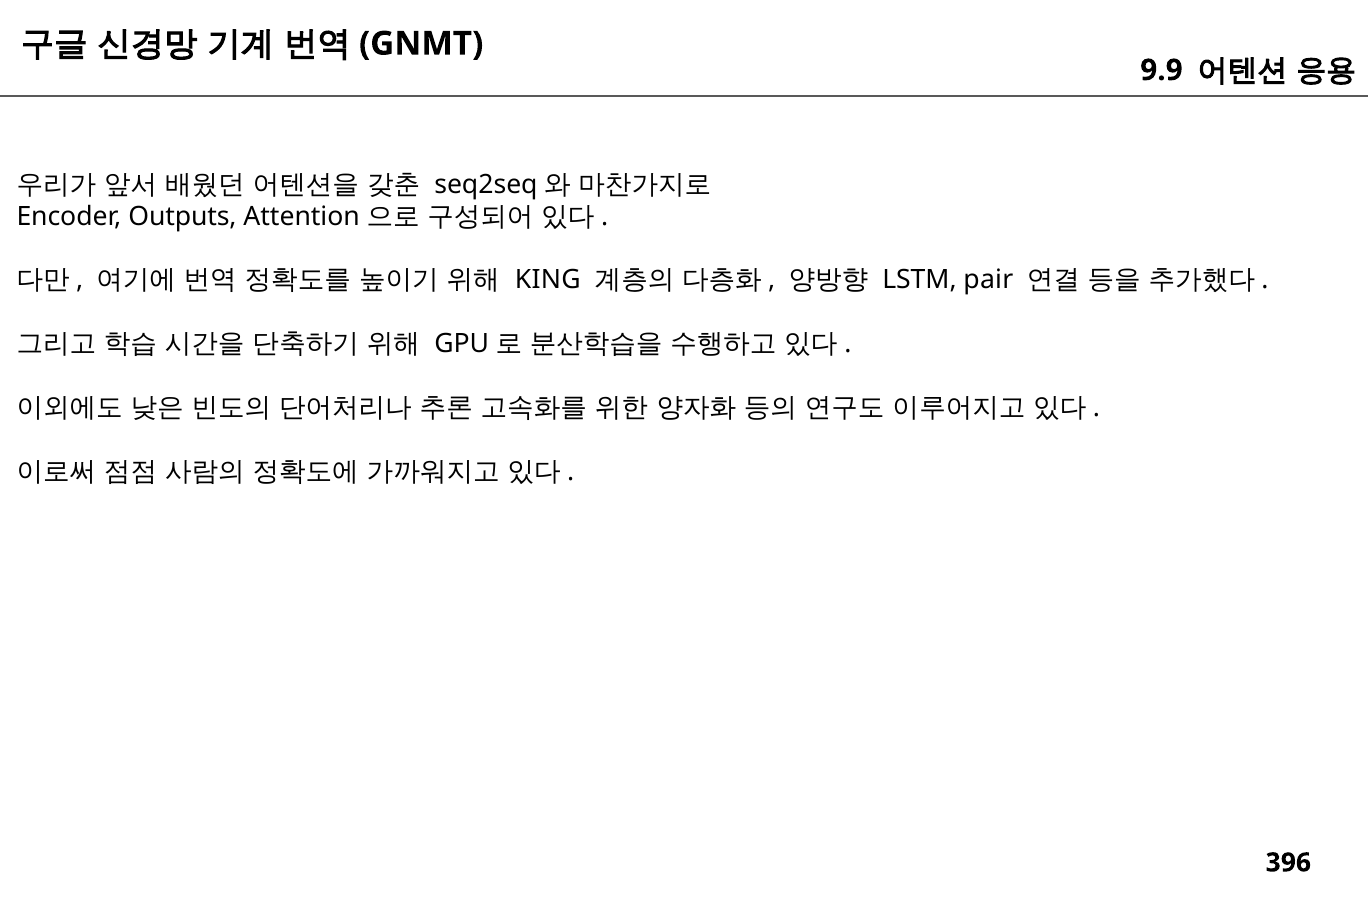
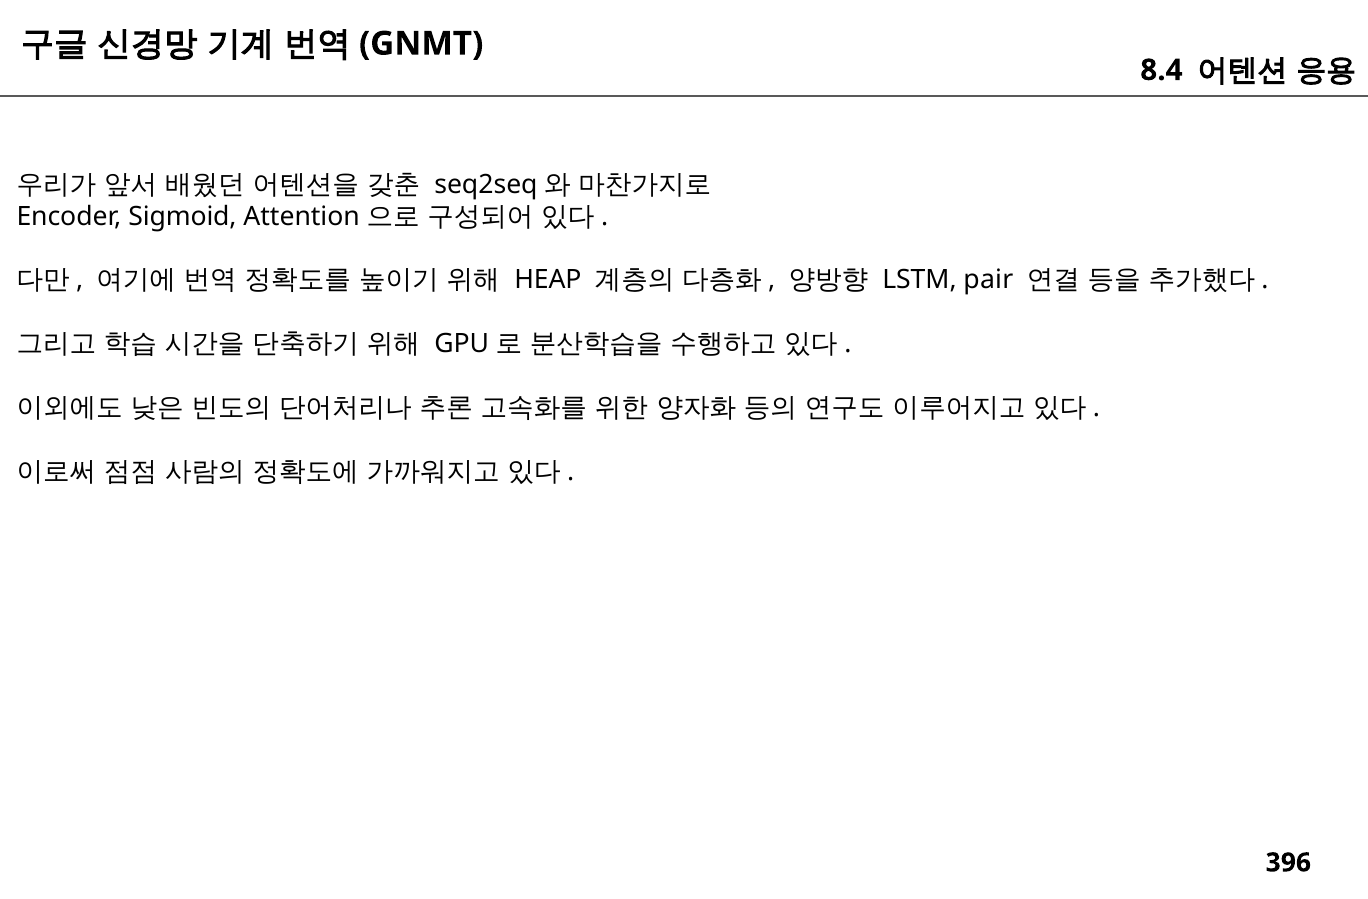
9.9: 9.9 -> 8.4 (1161, 70)
Outputs: Outputs -> Sigmoid (182, 216)
KING: KING -> HEAP (548, 280)
